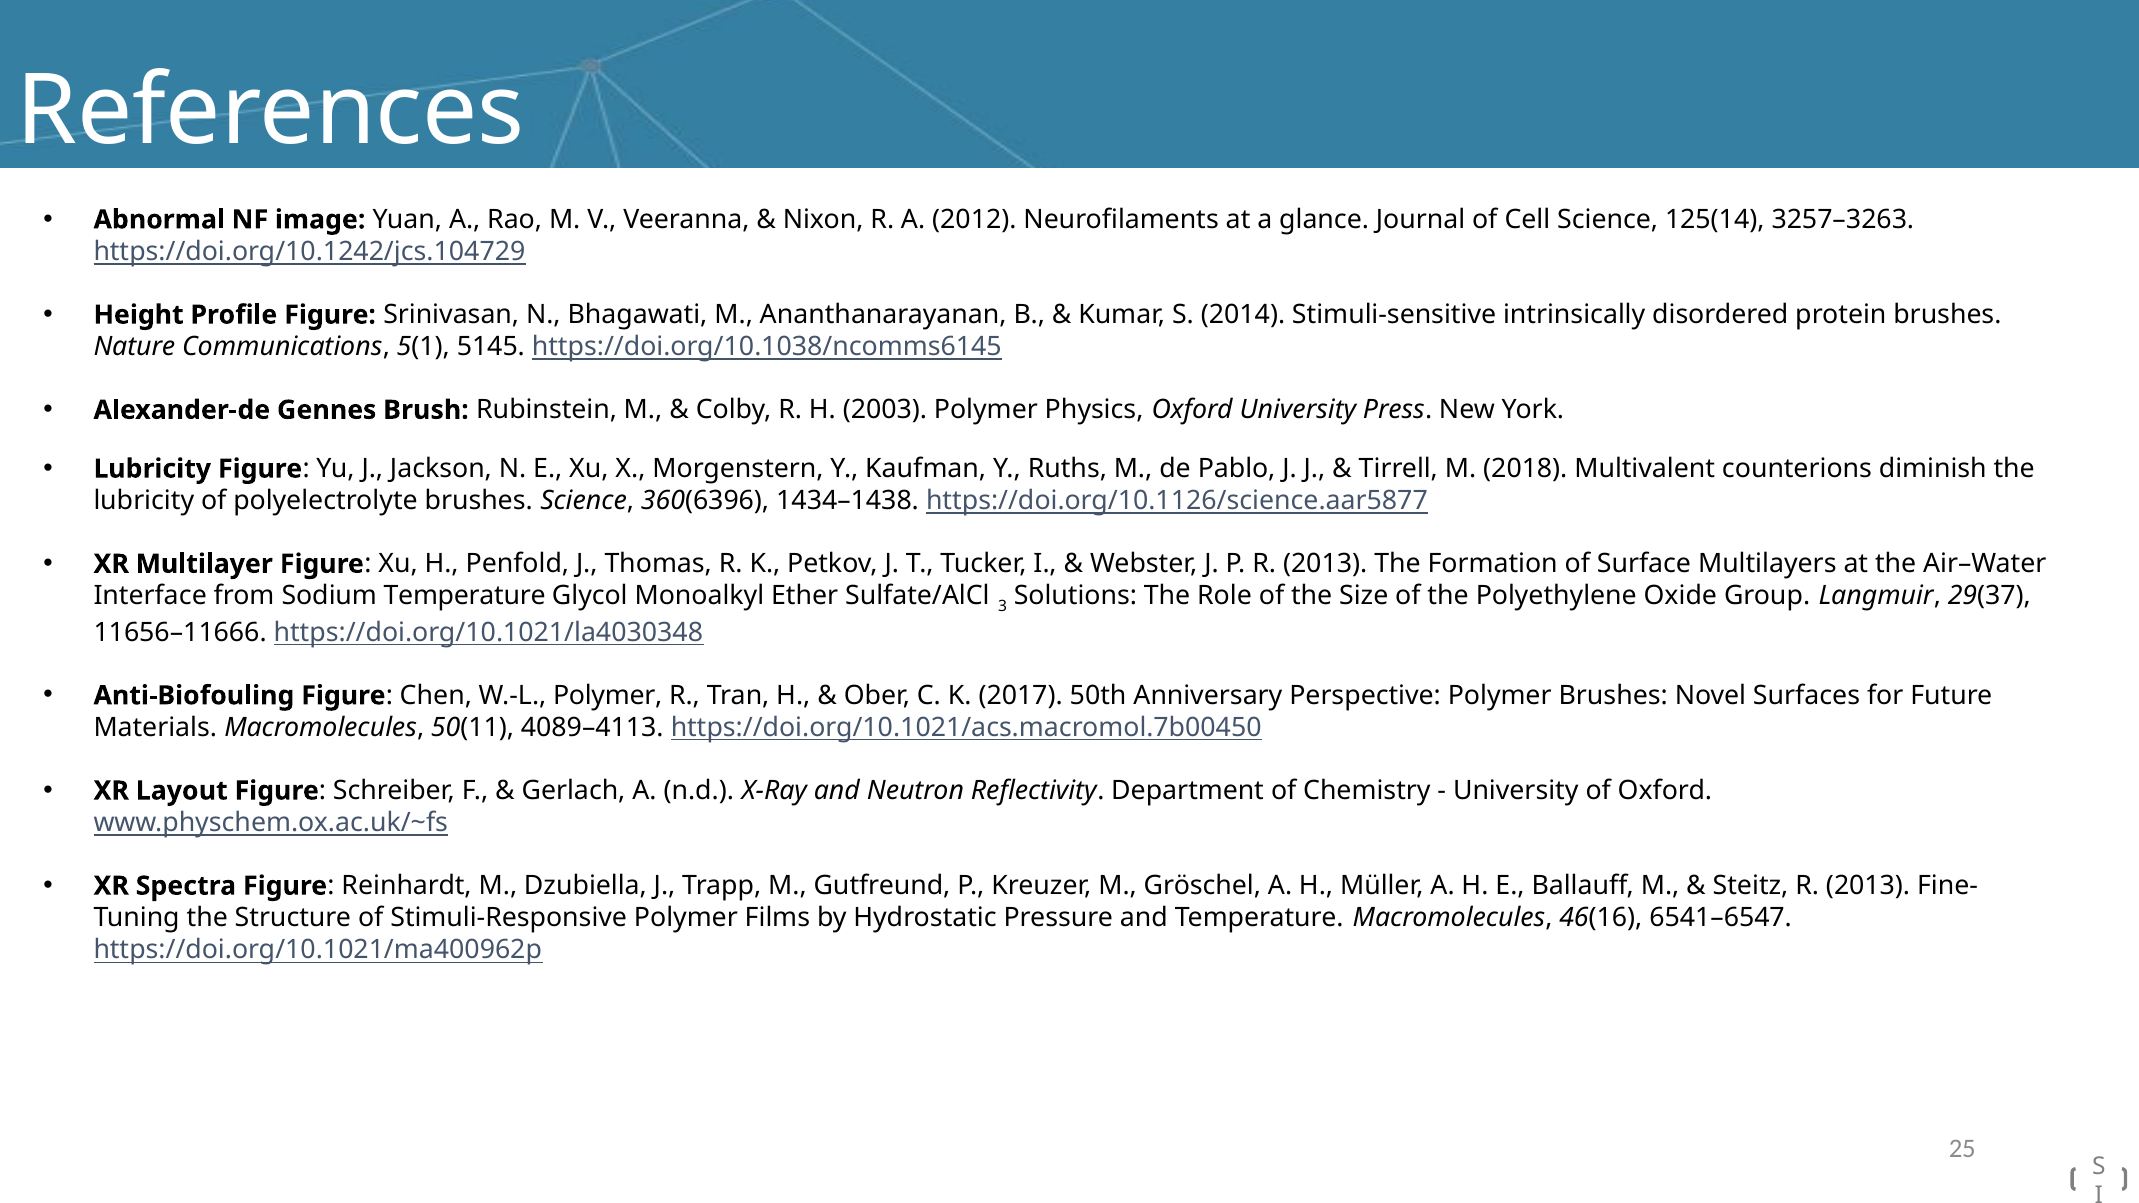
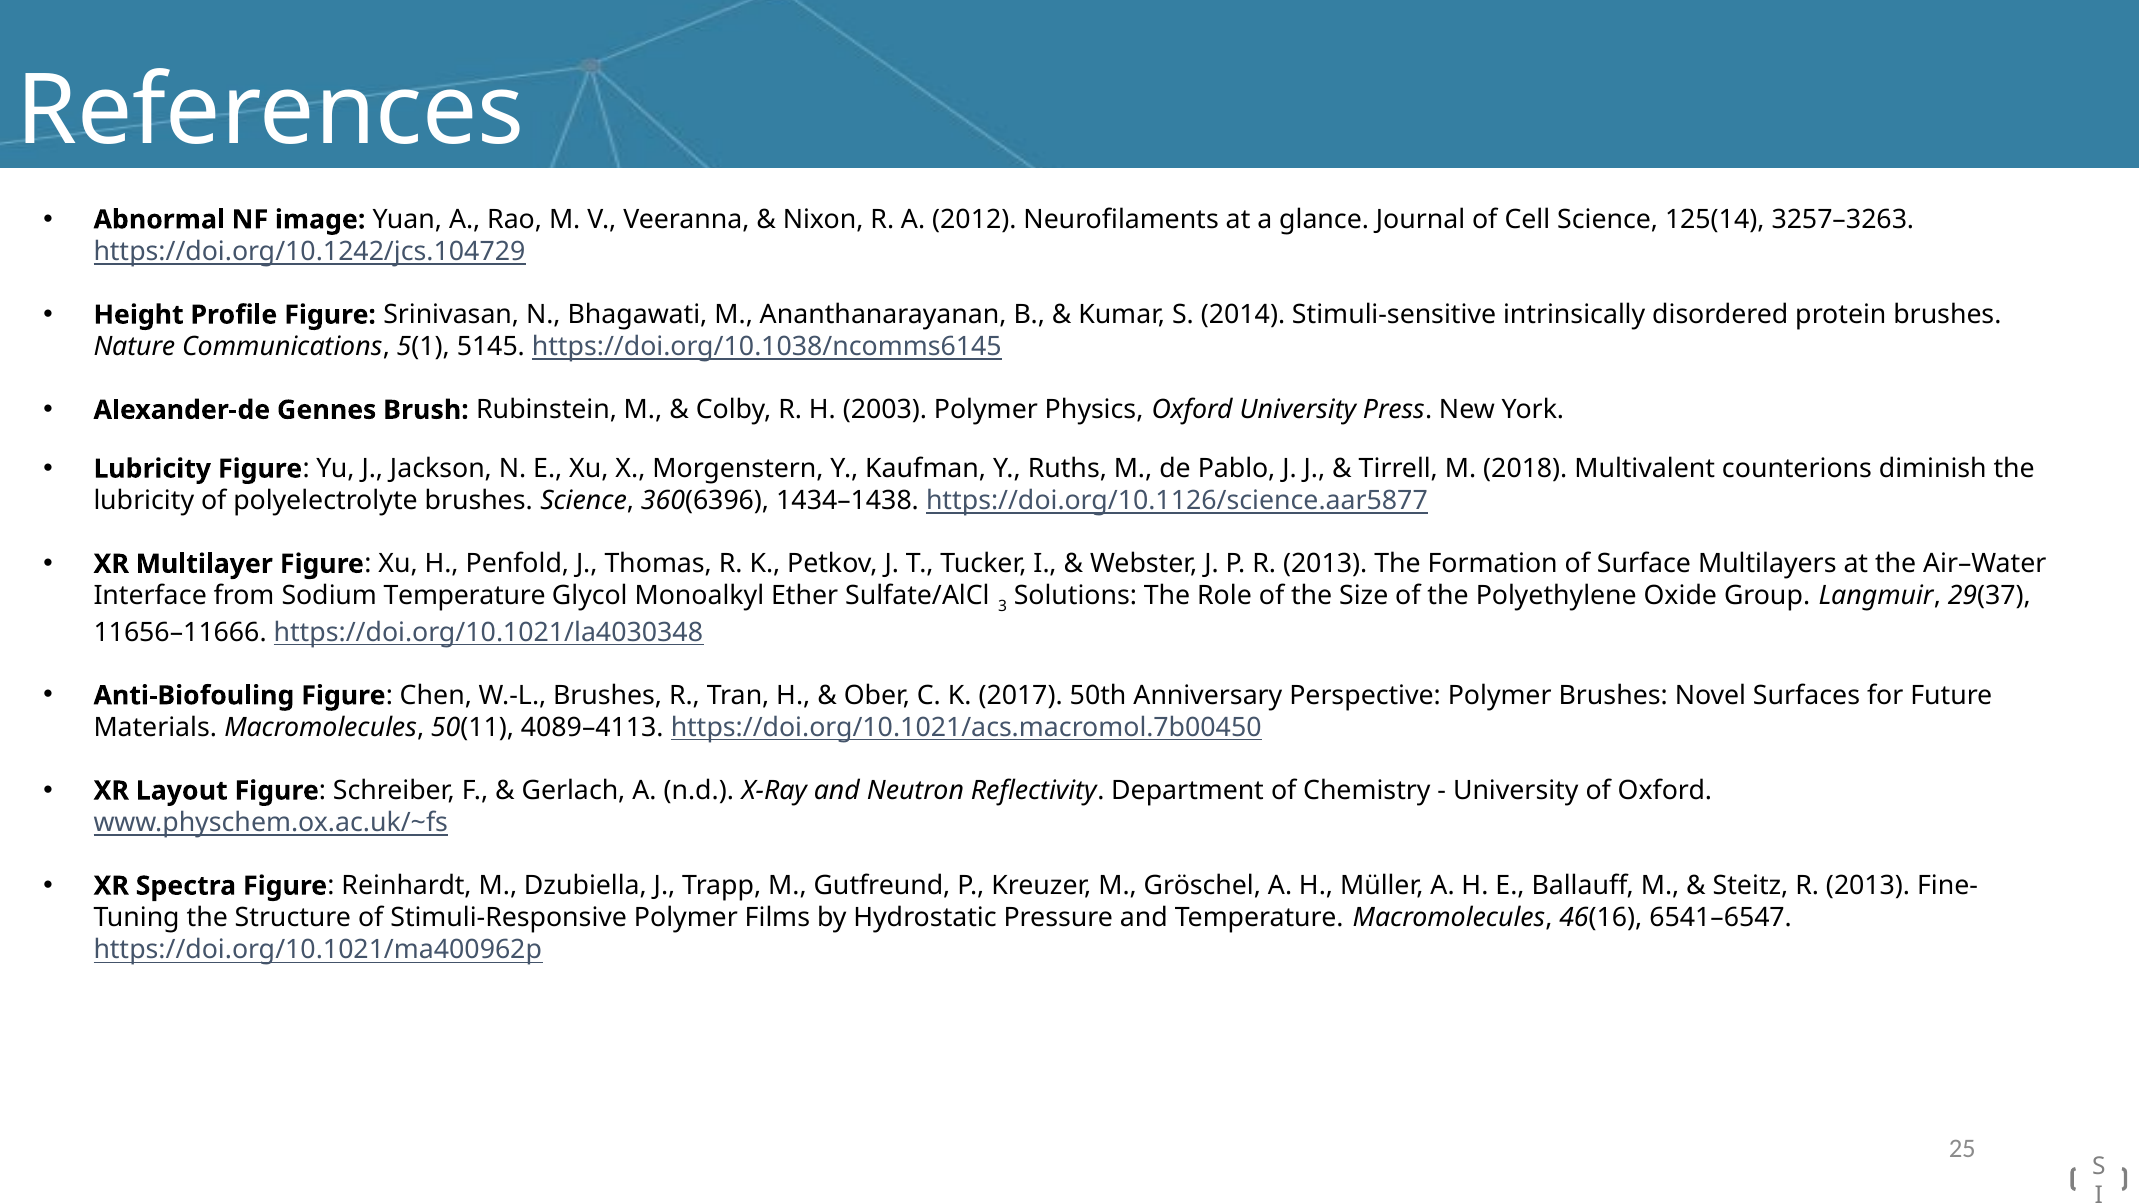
W.-L Polymer: Polymer -> Brushes (608, 696)
